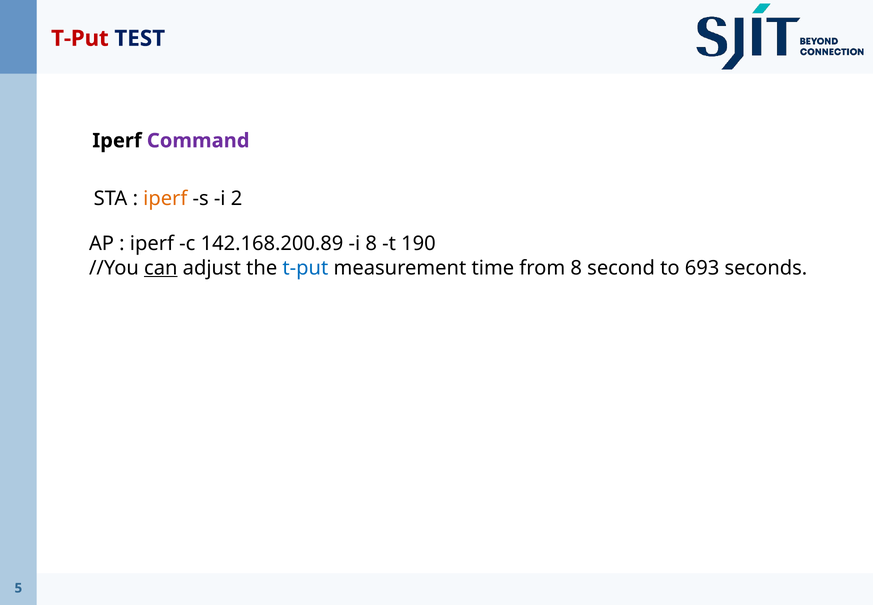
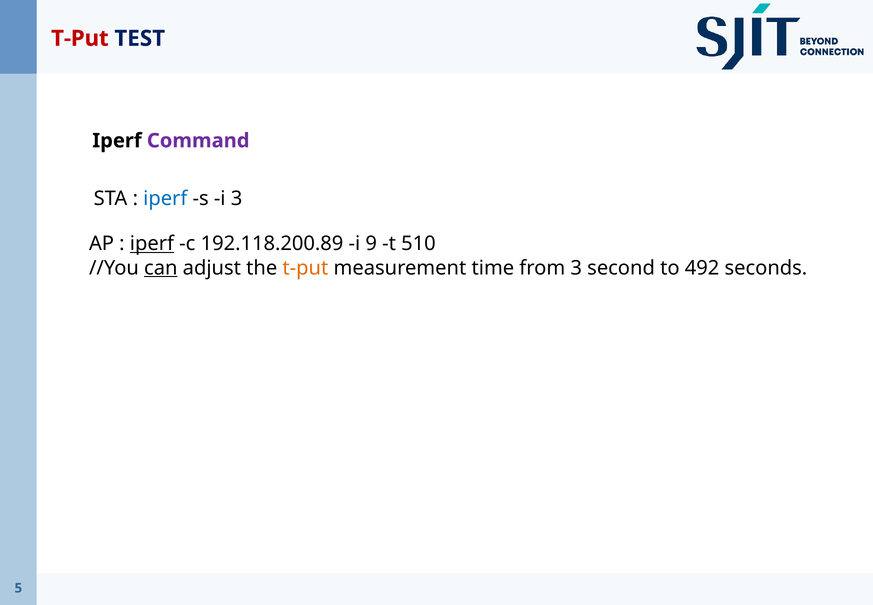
iperf colour: orange -> blue (165, 198)
i 2: 2 -> 3 (237, 198)
iperf underline: none -> present (152, 243)
142.168.200.89: 142.168.200.89 -> 192.118.200.89 (272, 243)
i 8: 8 -> 9 (371, 243)
190: 190 -> 510 (418, 243)
t-put colour: blue -> orange (305, 268)
from 8: 8 -> 3 (576, 268)
693: 693 -> 492 (702, 268)
